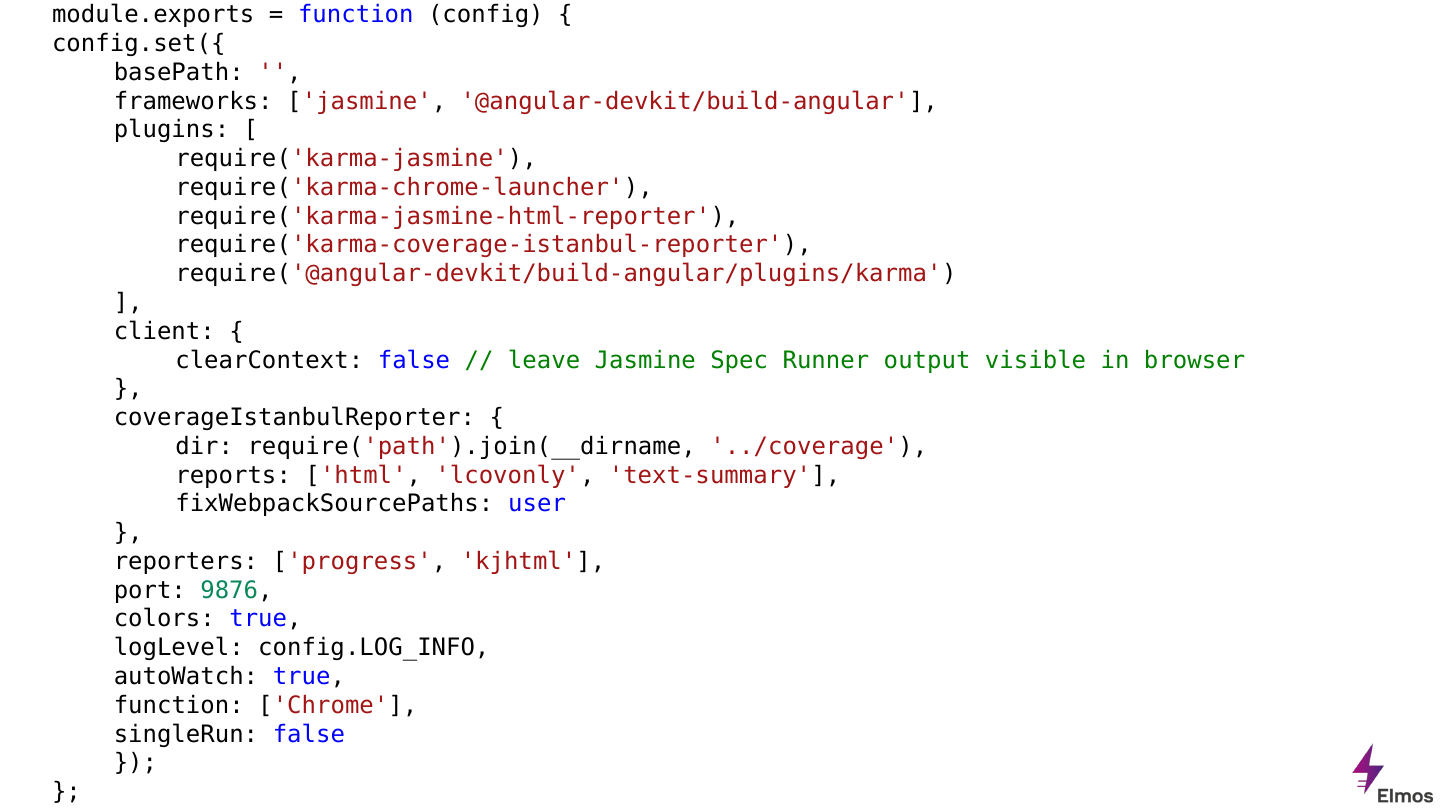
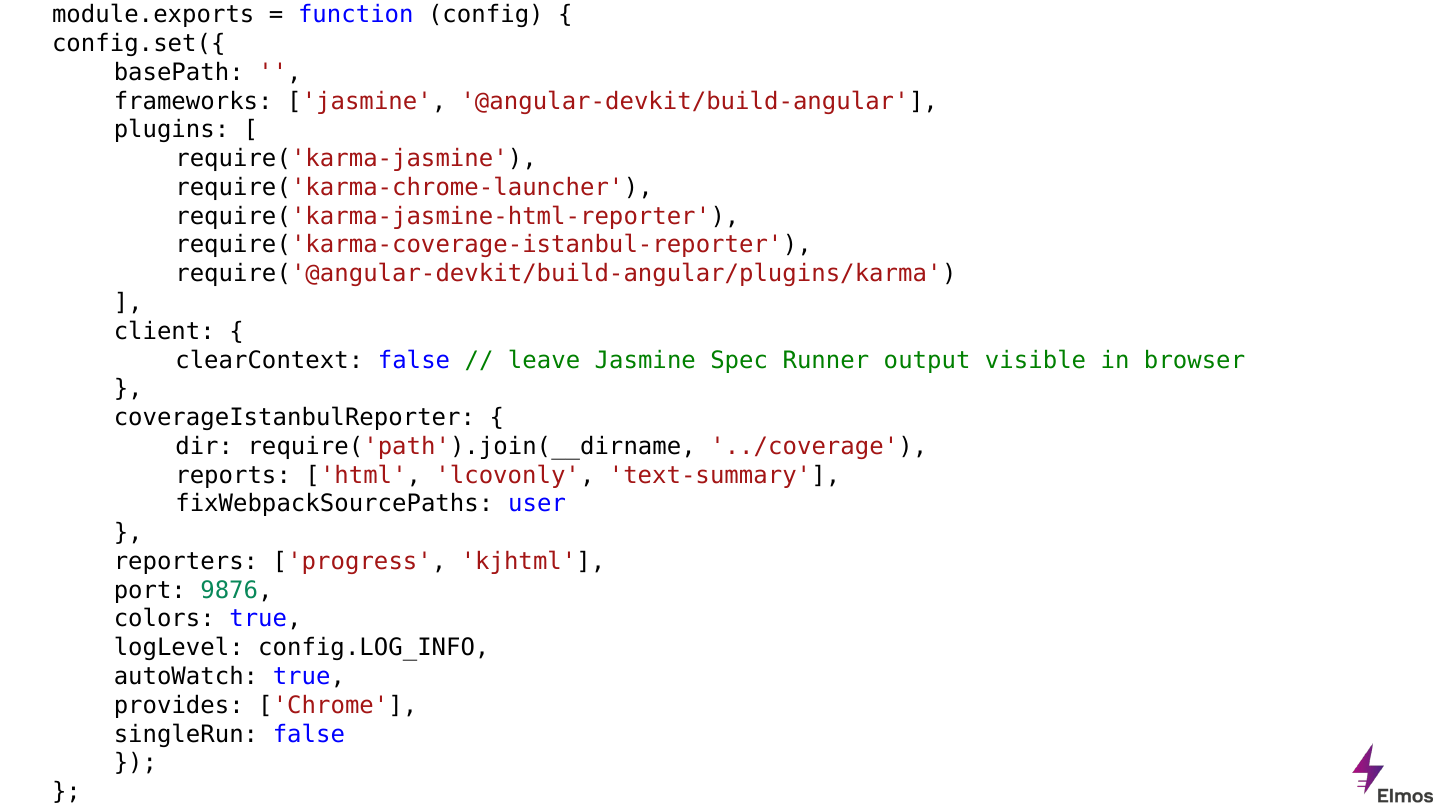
function: function -> provides (179, 706)
